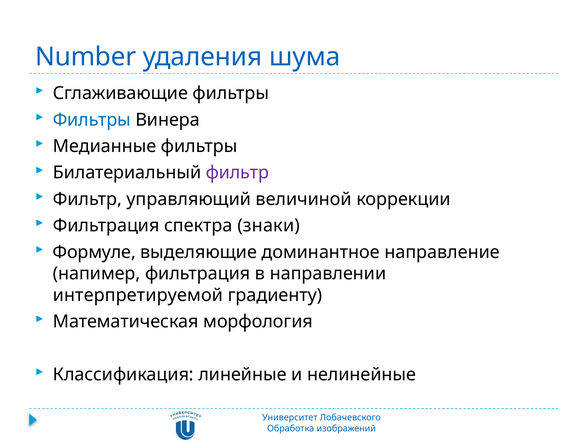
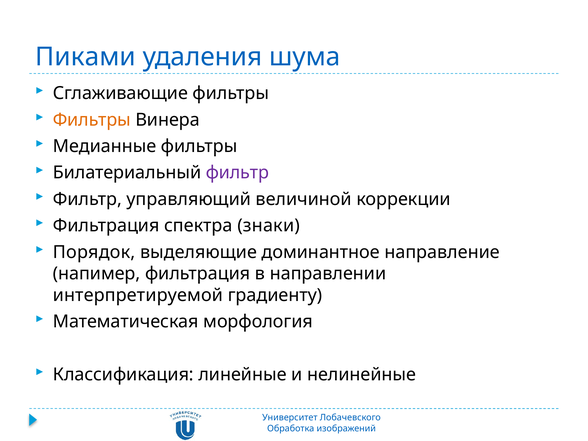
Number: Number -> Пиками (86, 57)
Фильтры colour: blue -> orange (92, 120)
Формуле: Формуле -> Порядок (94, 252)
